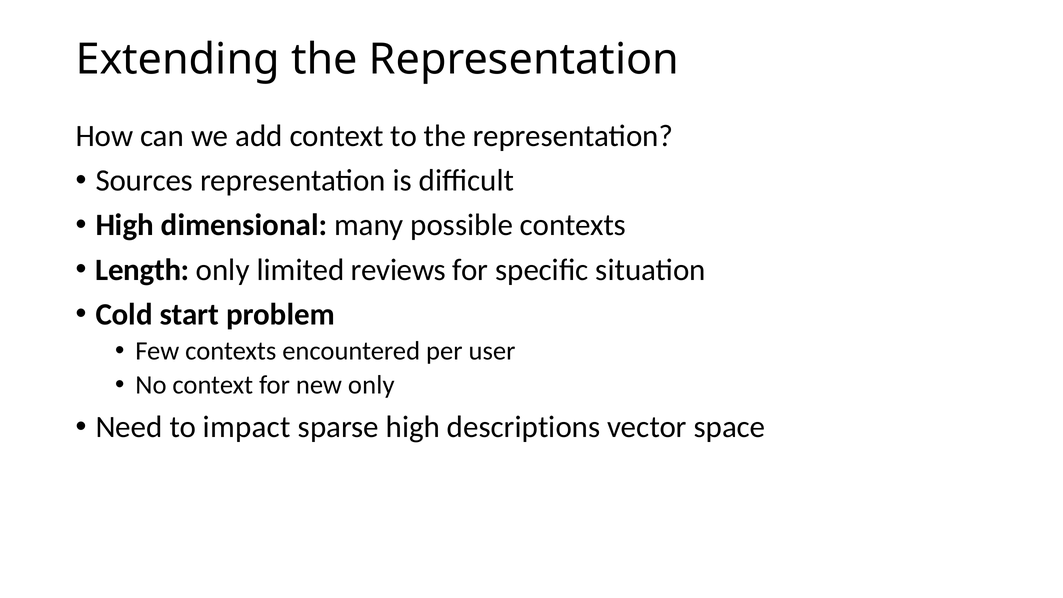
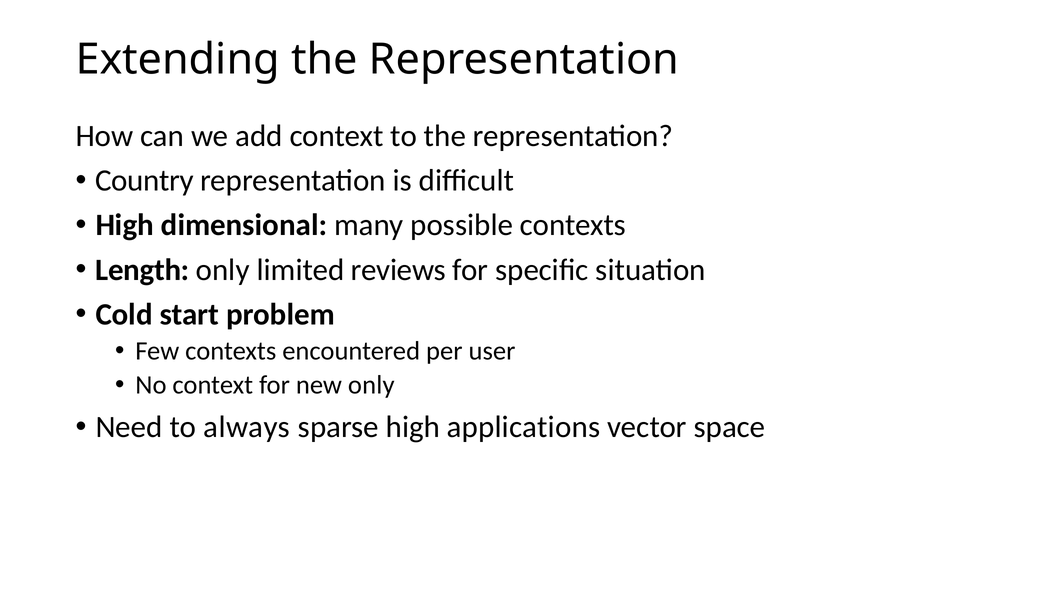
Sources: Sources -> Country (144, 181)
impact: impact -> always (247, 427)
descriptions: descriptions -> applications (524, 427)
